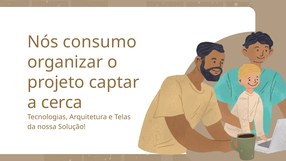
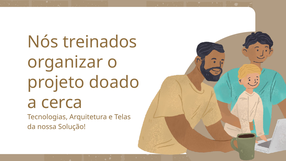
consumo: consumo -> treinados (100, 42)
captar: captar -> doado (114, 82)
